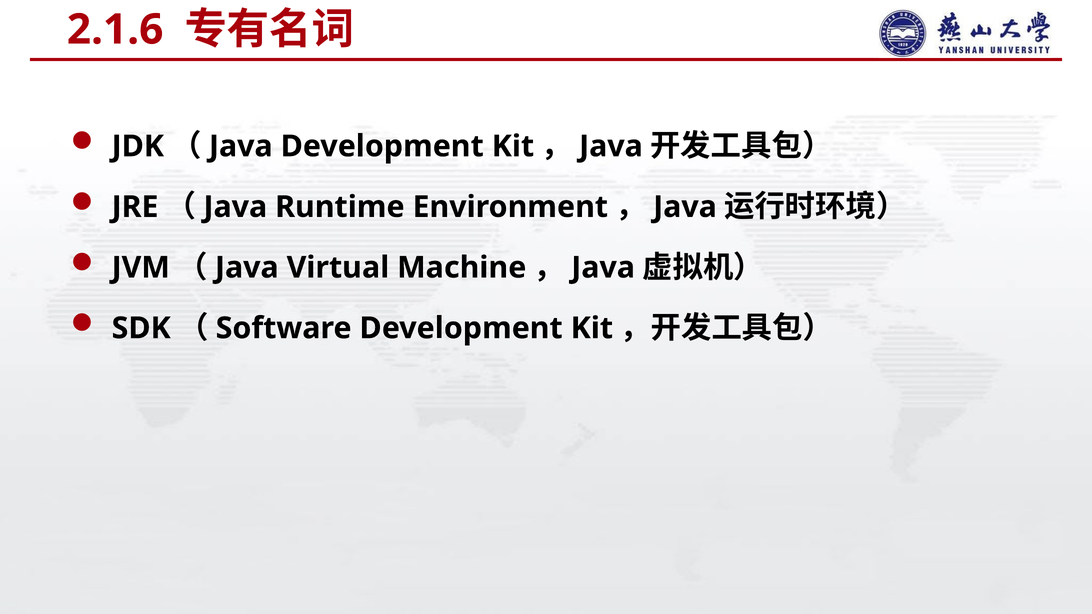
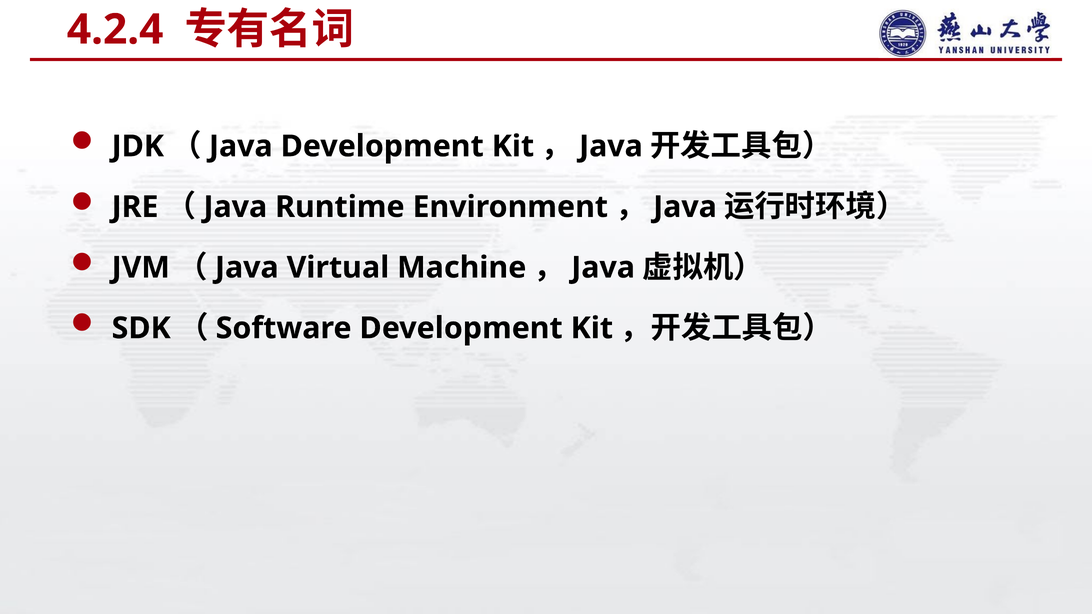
2.1.6: 2.1.6 -> 4.2.4 (115, 30)
